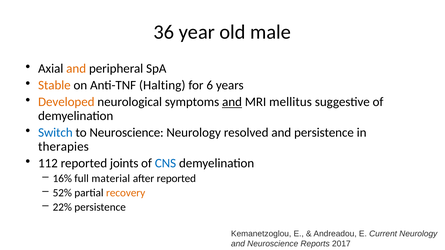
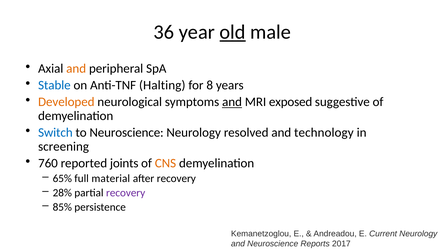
old underline: none -> present (233, 32)
Stable colour: orange -> blue (54, 85)
6: 6 -> 8 (210, 85)
mellitus: mellitus -> exposed (291, 102)
and persistence: persistence -> technology (324, 133)
therapies: therapies -> screening (64, 147)
112: 112 -> 760 (48, 164)
CNS colour: blue -> orange (165, 164)
16%: 16% -> 65% (62, 179)
after reported: reported -> recovery (176, 179)
52%: 52% -> 28% (62, 193)
recovery colour: orange -> purple (126, 193)
22%: 22% -> 85% (62, 207)
